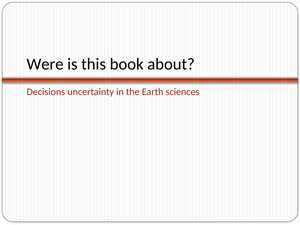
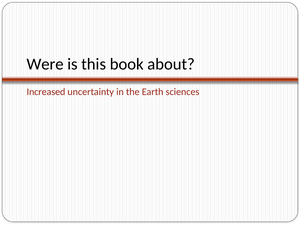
Decisions: Decisions -> Increased (46, 92)
